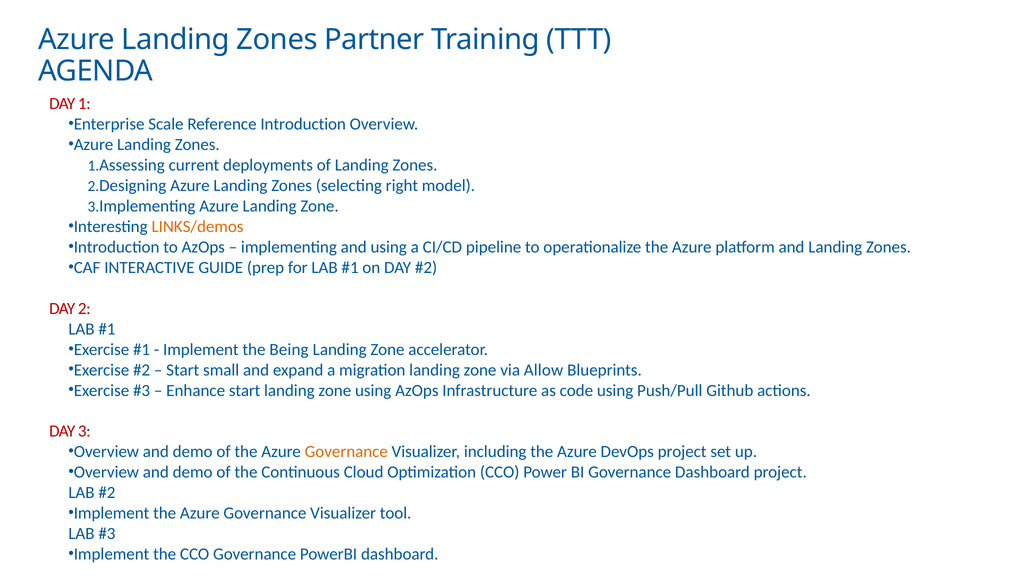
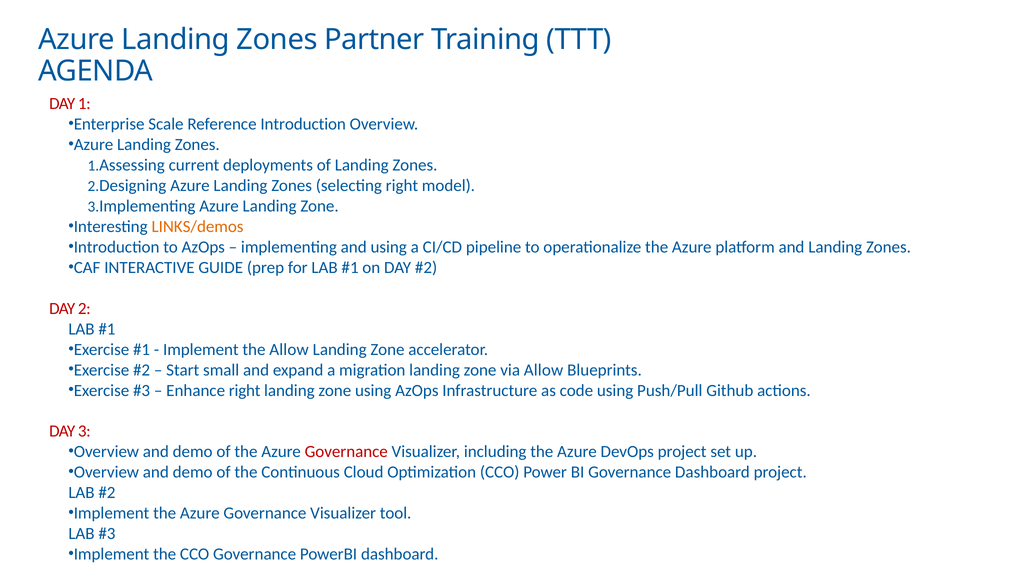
the Being: Being -> Allow (289, 349)
Enhance start: start -> right (245, 390)
Governance colour: orange -> red (346, 451)
